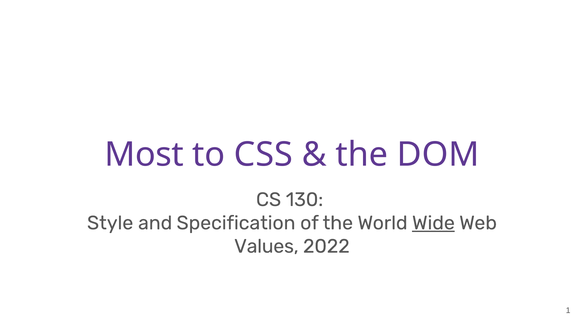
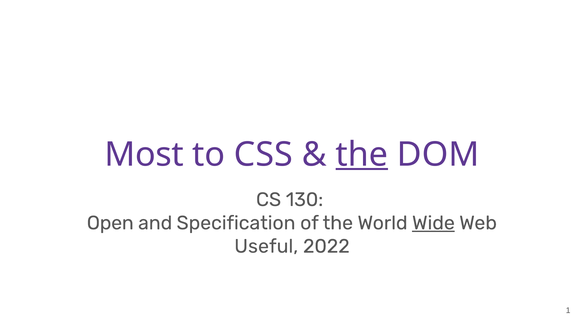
the underline: none -> present (362, 155)
Style: Style -> Open (110, 223)
Values: Values -> Useful (266, 247)
